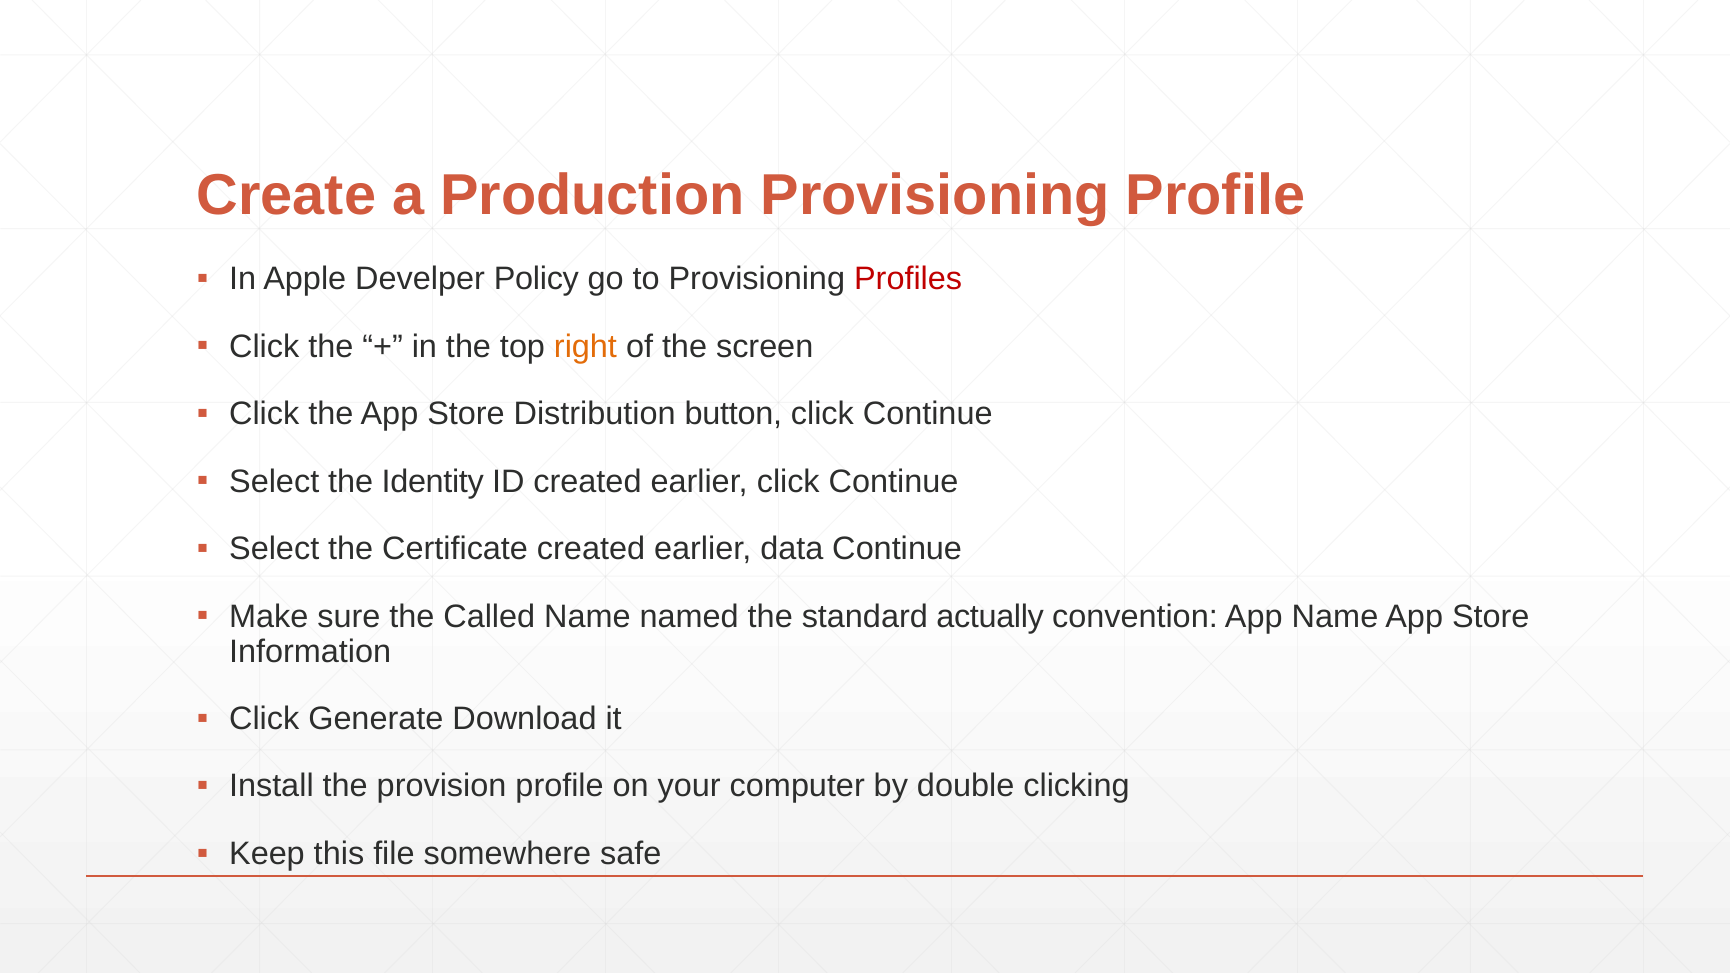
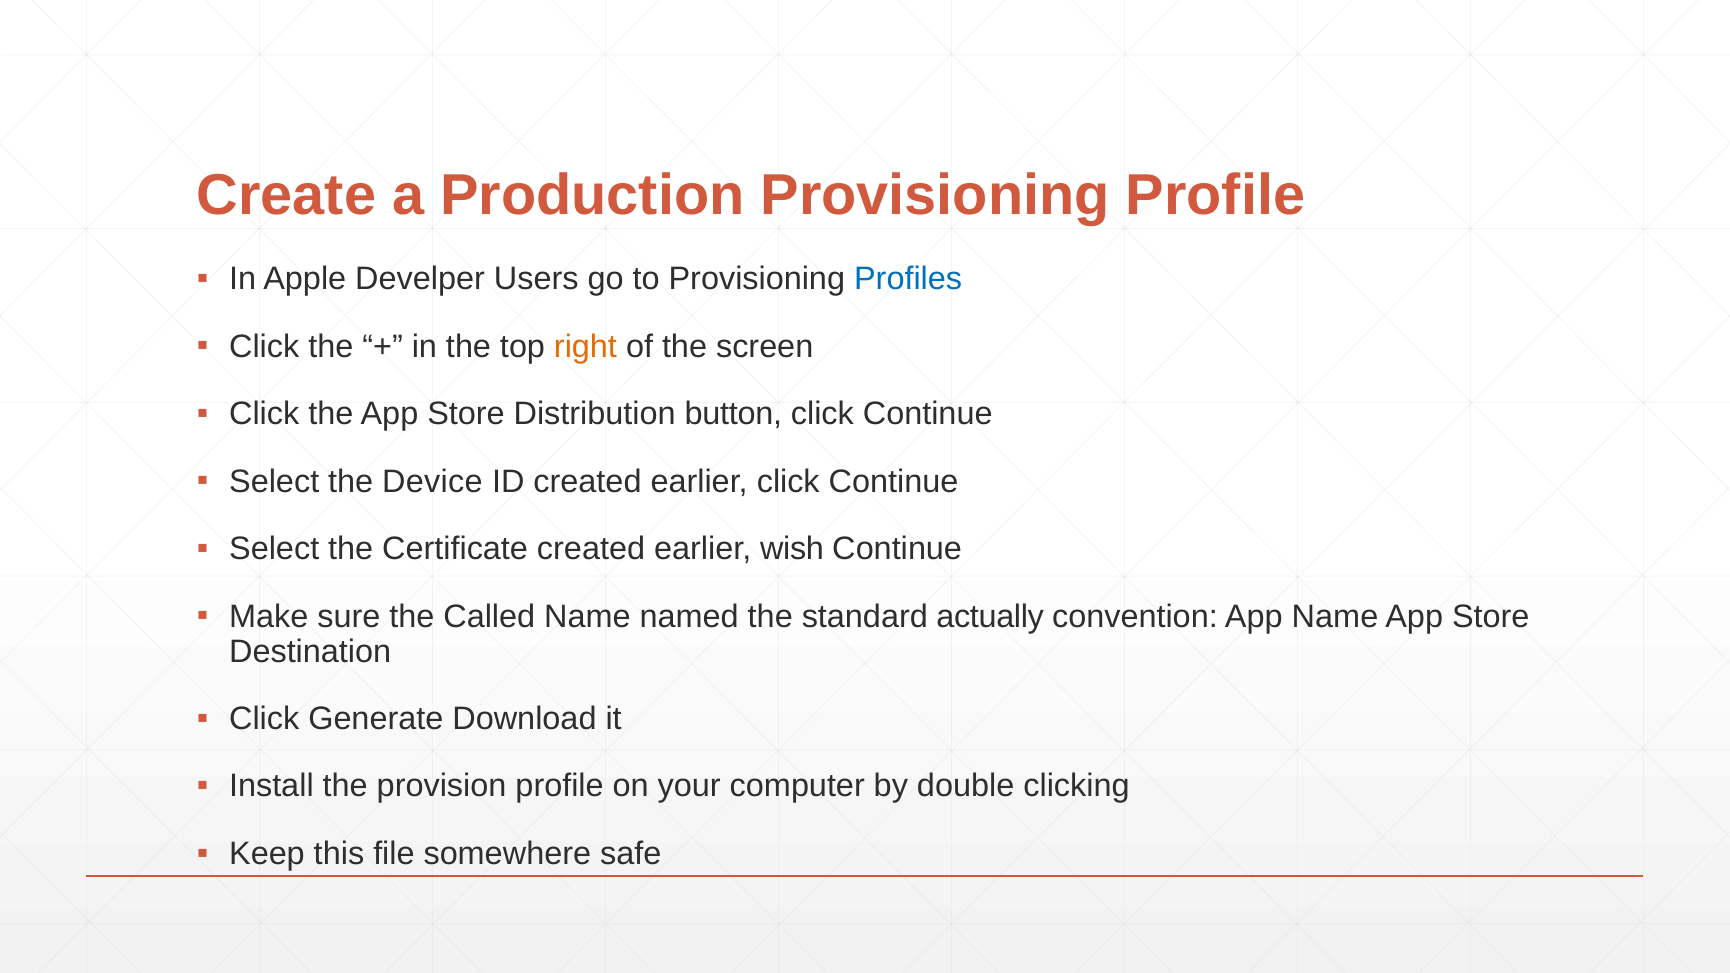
Policy: Policy -> Users (536, 279)
Profiles colour: red -> blue (908, 279)
Identity: Identity -> Device (432, 481)
data: data -> wish (792, 549)
Information: Information -> Destination (310, 651)
